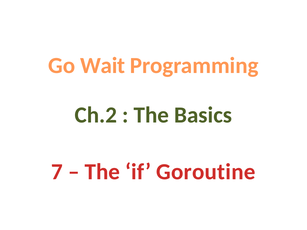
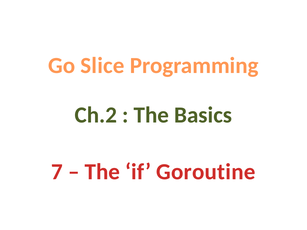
Wait: Wait -> Slice (102, 66)
